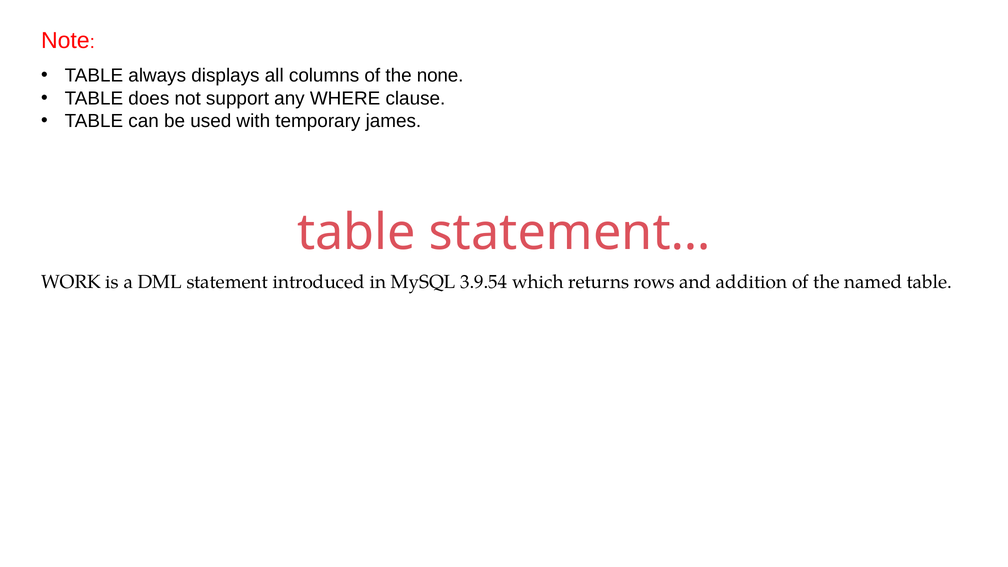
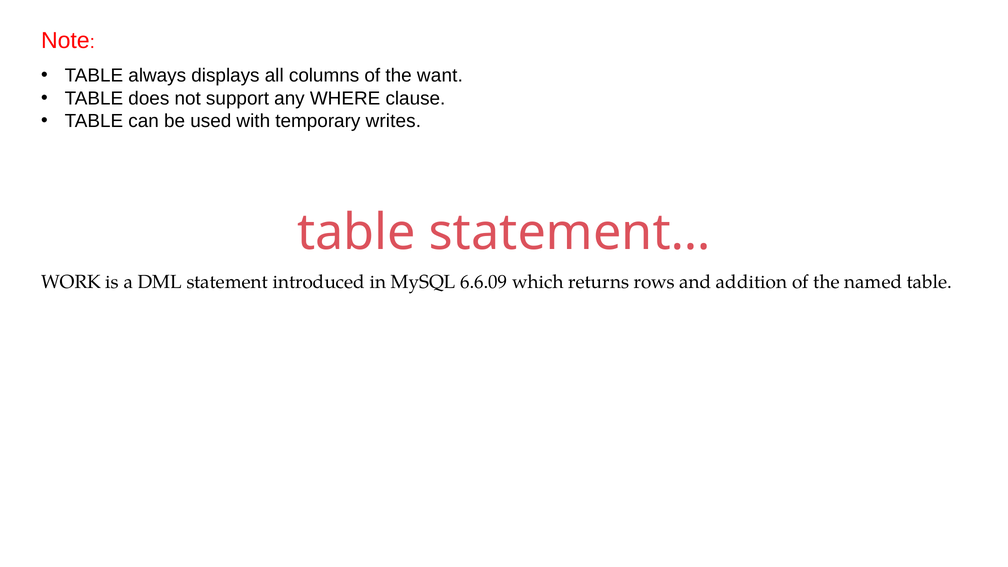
none: none -> want (440, 76)
james: james -> writes (393, 121)
3.9.54: 3.9.54 -> 6.6.09 (484, 282)
